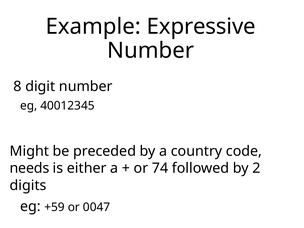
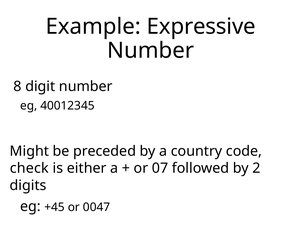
needs: needs -> check (29, 168)
74: 74 -> 07 (160, 168)
+59: +59 -> +45 (55, 207)
